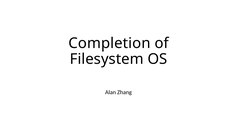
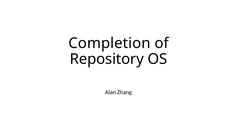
Filesystem: Filesystem -> Repository (107, 59)
